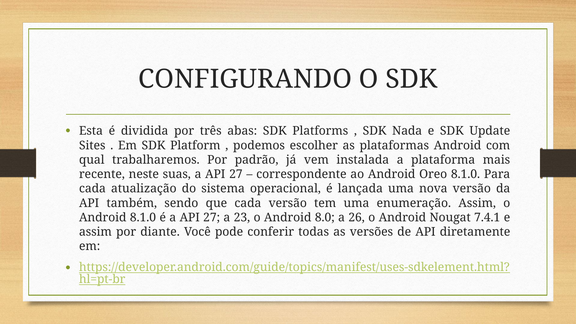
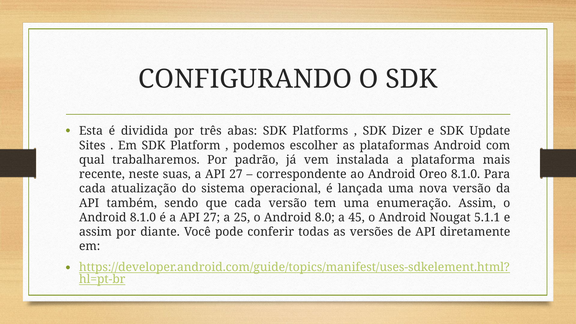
Nada: Nada -> Dizer (407, 131)
23: 23 -> 25 (242, 217)
26: 26 -> 45 (357, 217)
7.4.1: 7.4.1 -> 5.1.1 (487, 217)
